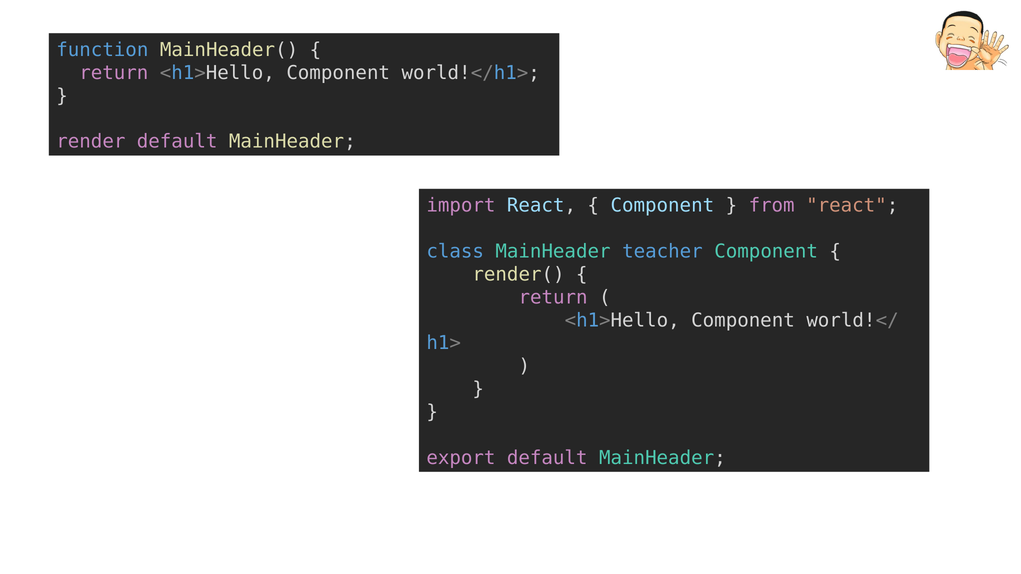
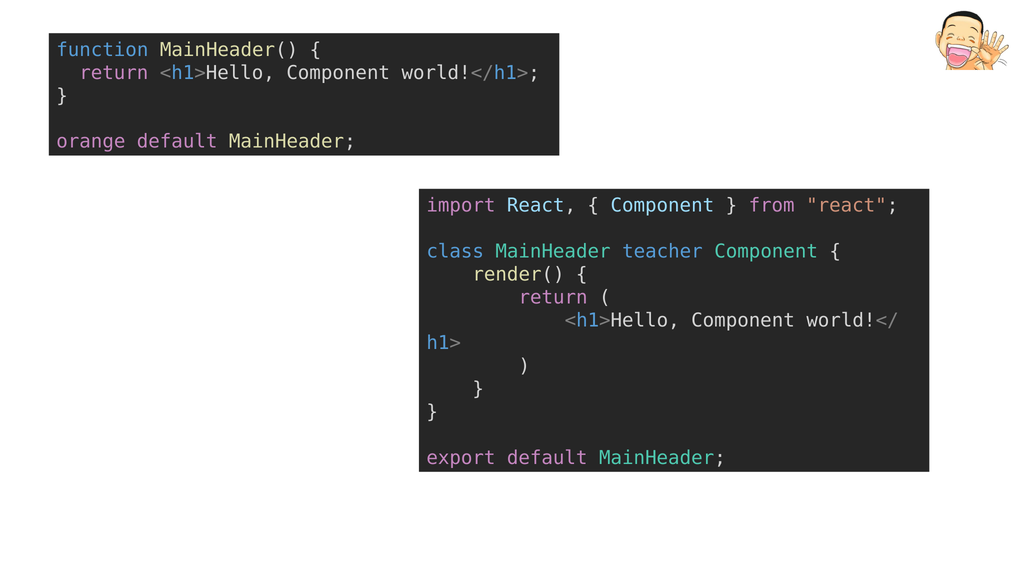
render: render -> orange (91, 142)
